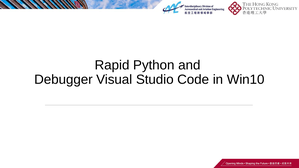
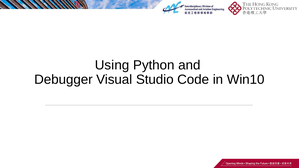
Rapid: Rapid -> Using (112, 65)
